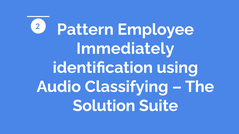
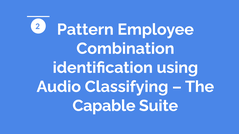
Immediately: Immediately -> Combination (125, 49)
Solution: Solution -> Capable (104, 106)
